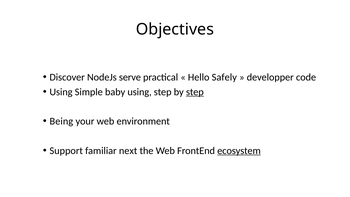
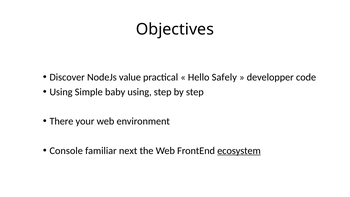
serve: serve -> value (130, 77)
step underline: present -> none (195, 92)
Being: Being -> There (61, 121)
Support: Support -> Console (66, 151)
